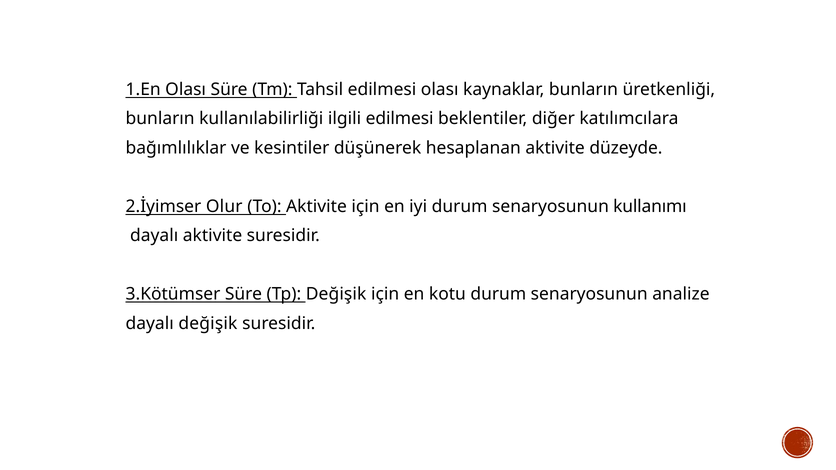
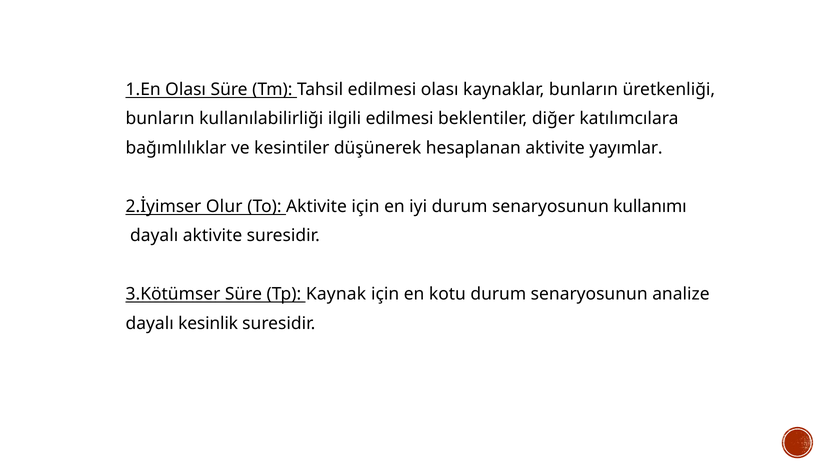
düzeyde: düzeyde -> yayımlar (626, 148)
Tp Değişik: Değişik -> Kaynak (336, 294)
dayalı değişik: değişik -> kesinlik (208, 324)
